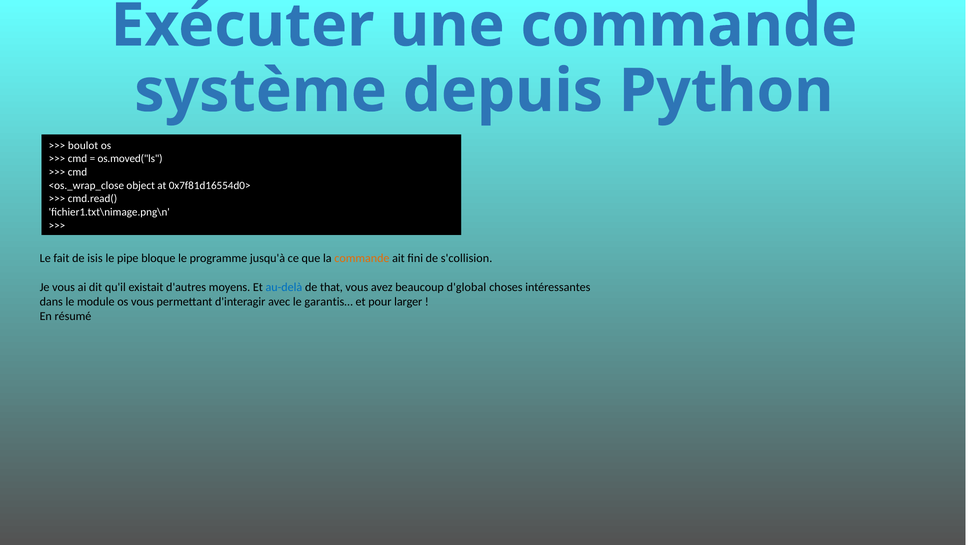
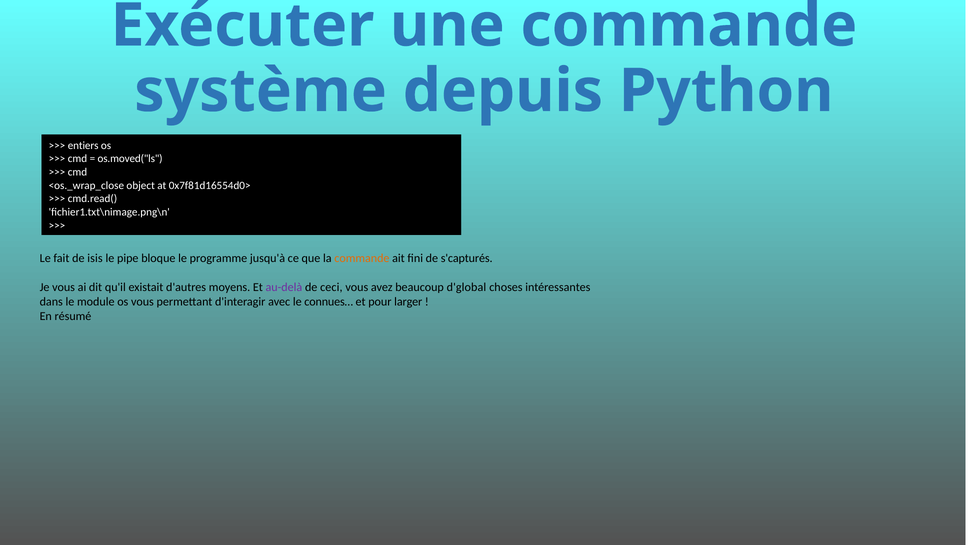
boulot: boulot -> entiers (83, 145)
s'collision: s'collision -> s'capturés (467, 258)
au-delà colour: blue -> purple (284, 287)
that: that -> ceci (331, 287)
garantis…: garantis… -> connues… (329, 302)
